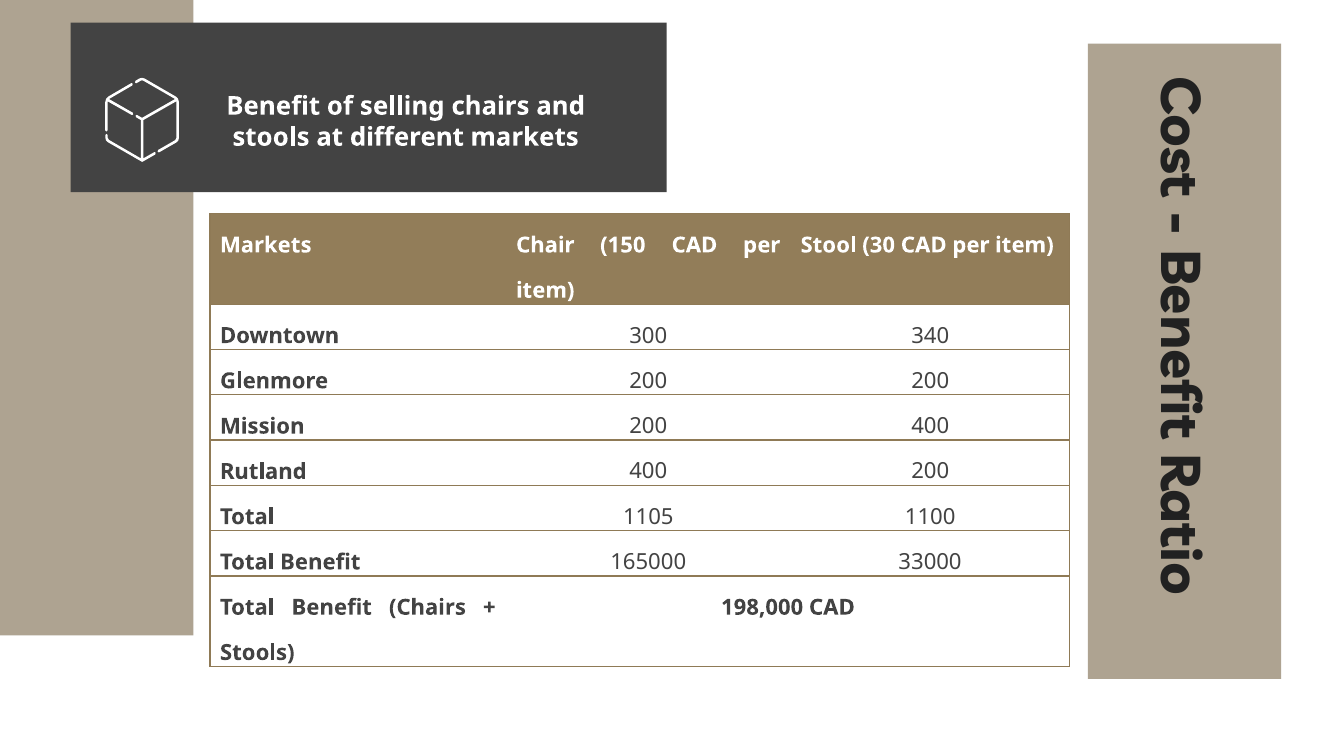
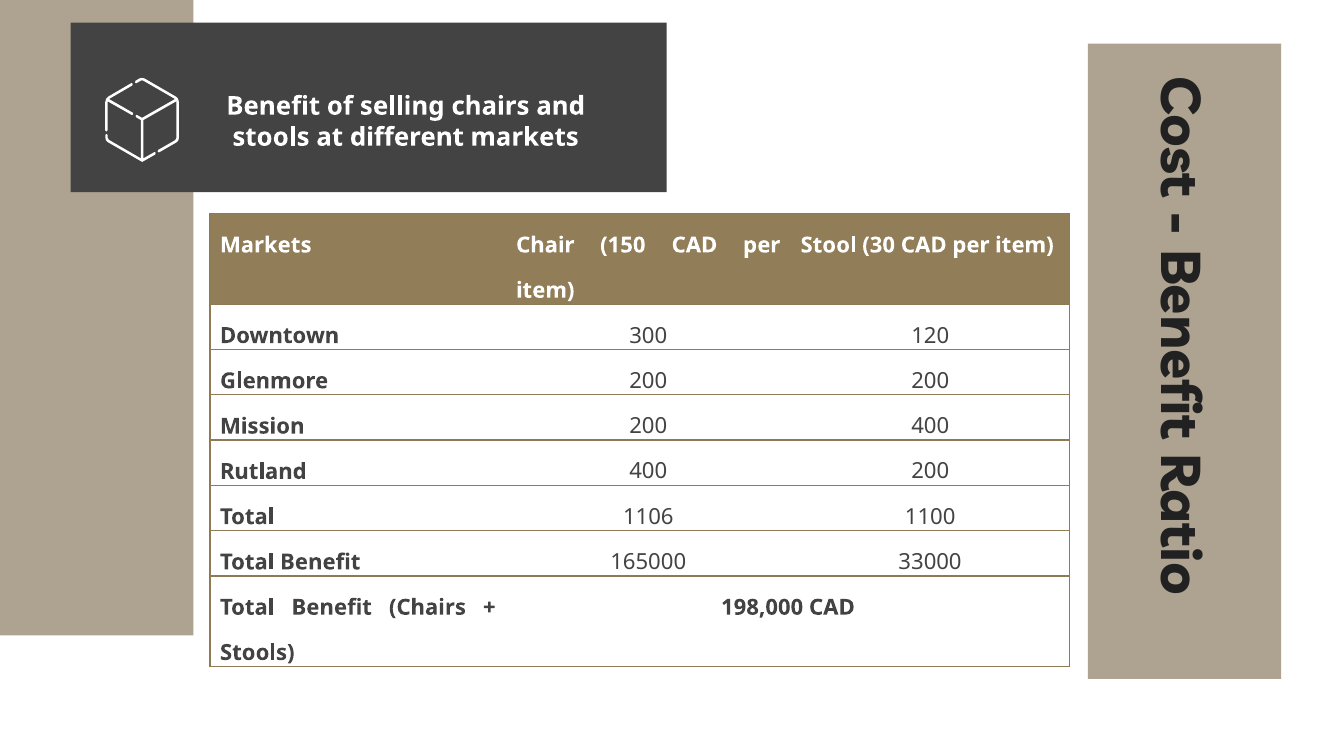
340: 340 -> 120 (930, 336)
1105: 1105 -> 1106 (648, 517)
